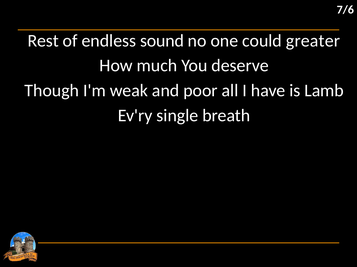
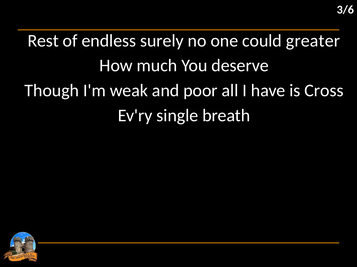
7/6: 7/6 -> 3/6 (345, 10)
sound: sound -> surely (162, 41)
Lamb: Lamb -> Cross (324, 91)
